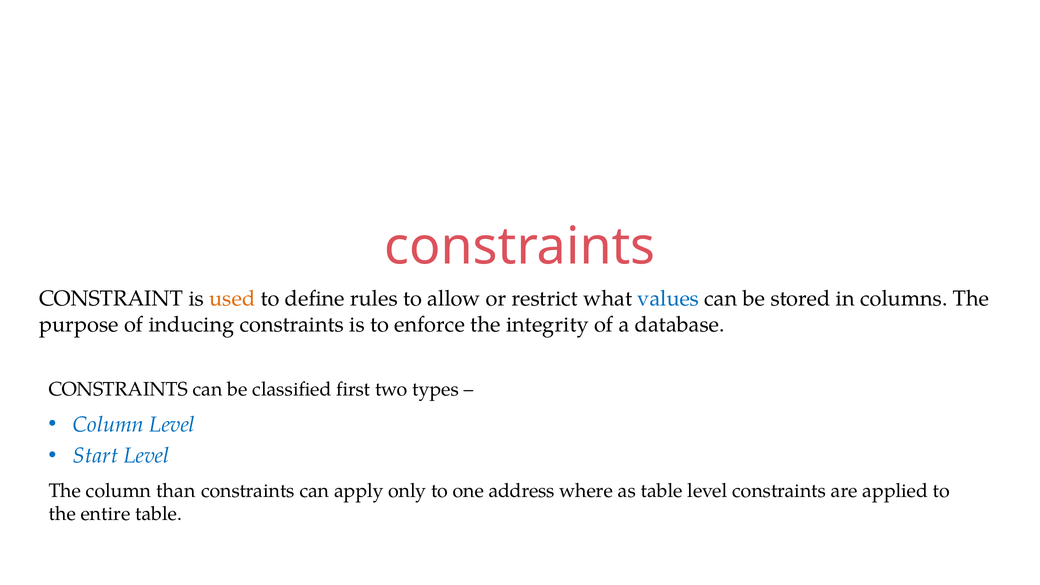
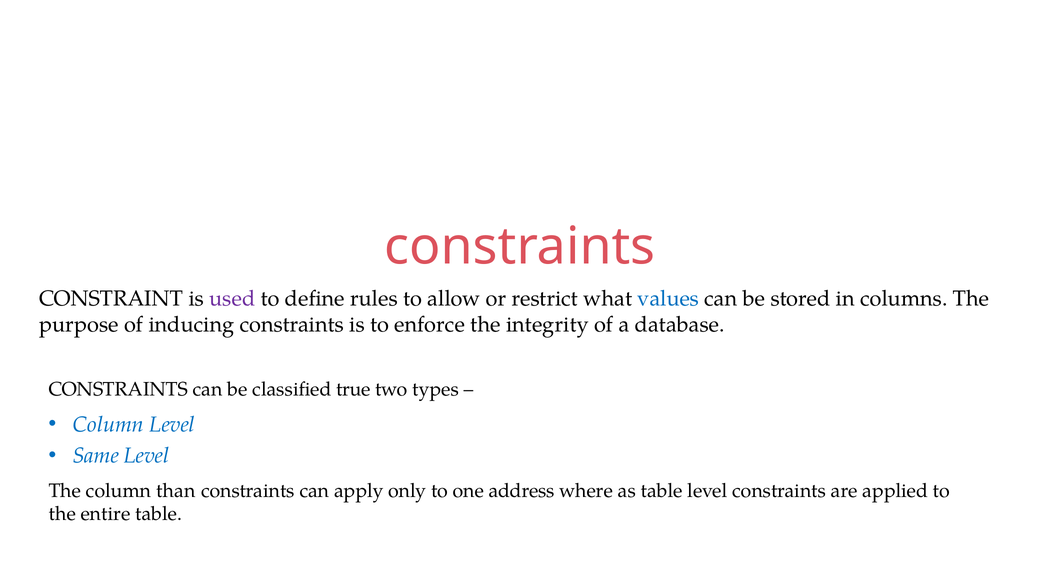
used colour: orange -> purple (232, 299)
first: first -> true (353, 389)
Start: Start -> Same (96, 456)
